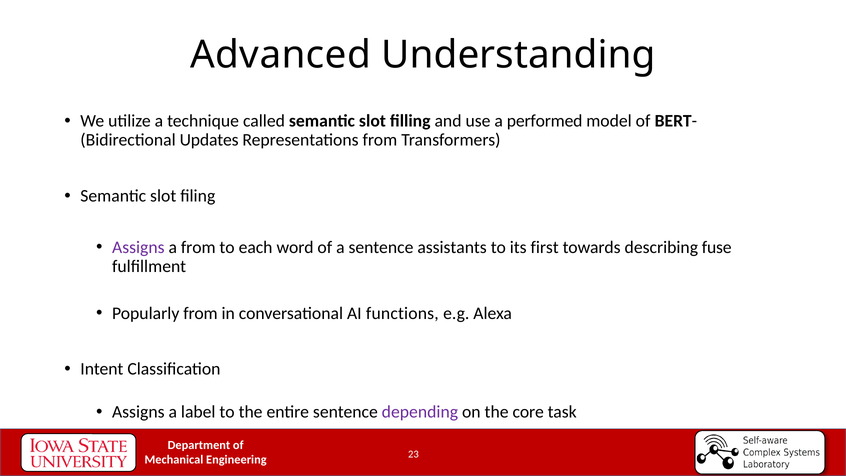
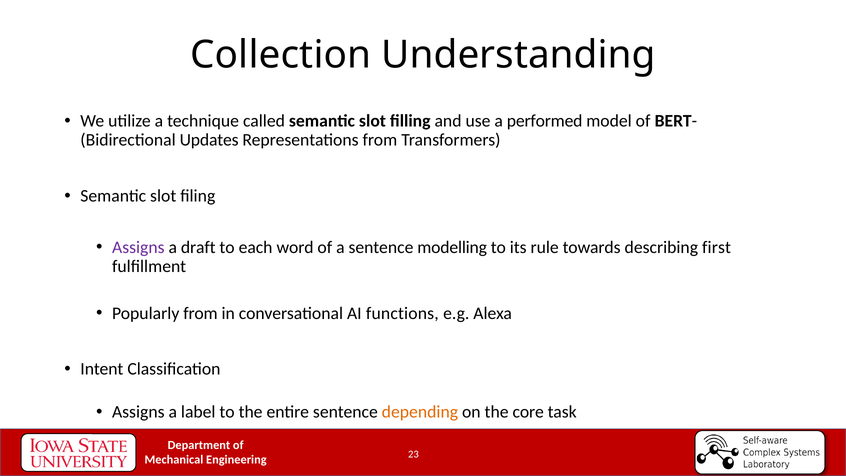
Advanced: Advanced -> Collection (281, 55)
a from: from -> draft (198, 247)
assistants: assistants -> modelling (452, 247)
first: first -> rule (545, 247)
fuse: fuse -> first (717, 247)
depending colour: purple -> orange (420, 412)
